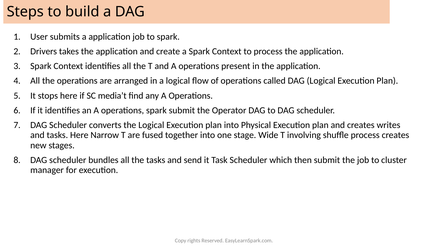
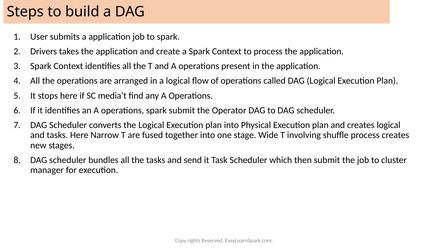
creates writes: writes -> logical (389, 125)
